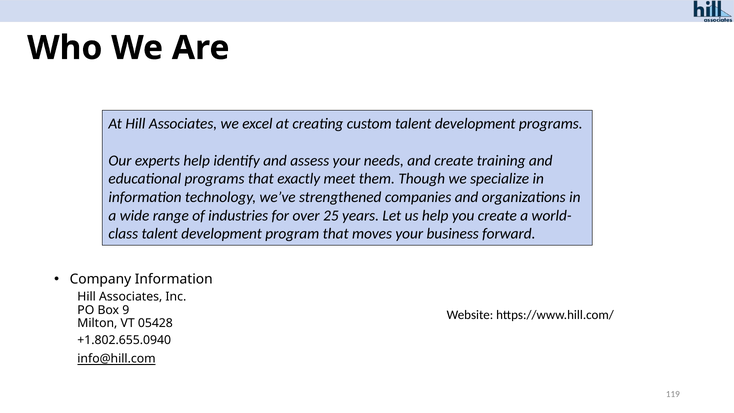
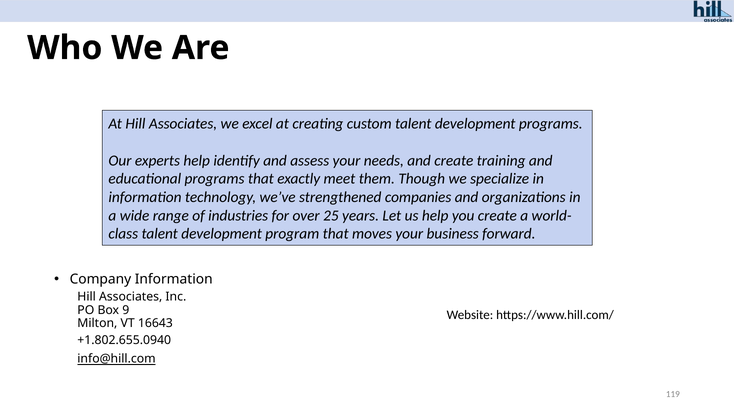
05428: 05428 -> 16643 (155, 323)
